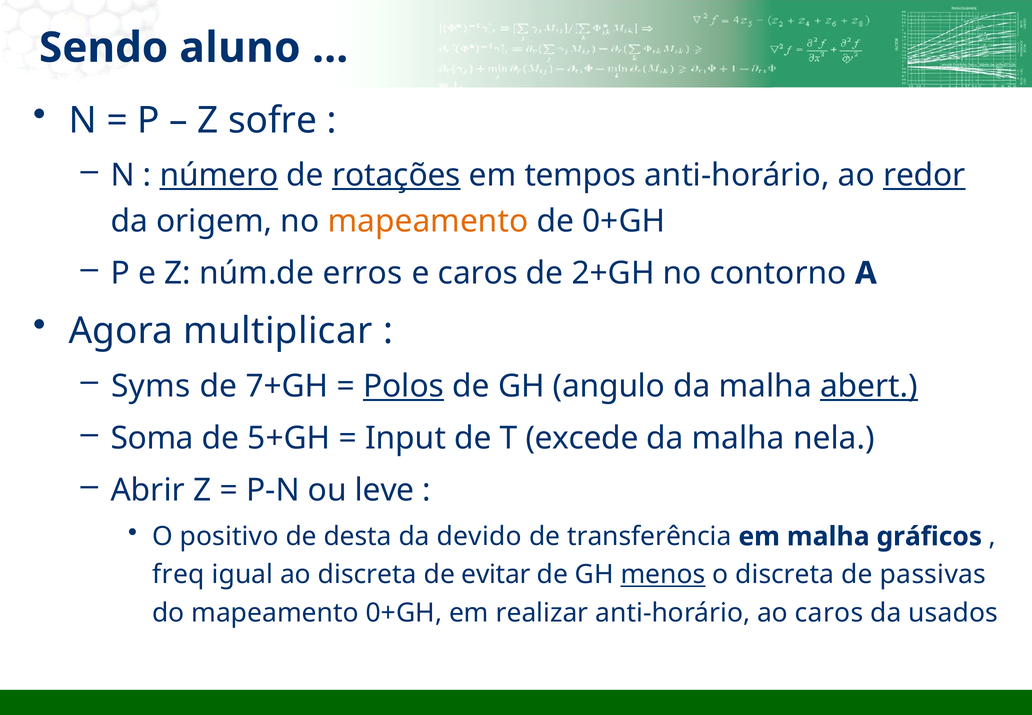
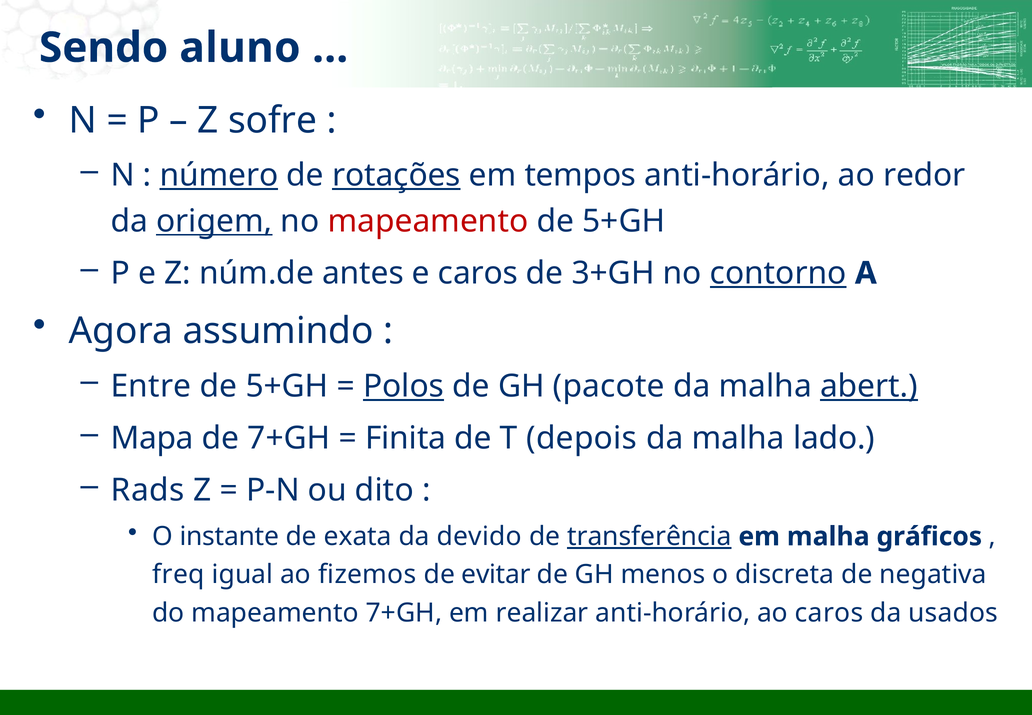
redor underline: present -> none (924, 175)
origem underline: none -> present (214, 221)
mapeamento colour: orange -> red (428, 221)
0+GH: 0+GH -> 5+GH (624, 221)
erros: erros -> antes (363, 273)
2+GH: 2+GH -> 3+GH (613, 273)
contorno underline: none -> present (778, 273)
multiplicar: multiplicar -> assumindo (278, 331)
Syms: Syms -> Entre (151, 386)
7+GH: 7+GH -> 5+GH (287, 386)
angulo: angulo -> pacote (609, 386)
Soma: Soma -> Mapa (152, 438)
de 5+GH: 5+GH -> 7+GH (289, 438)
Input: Input -> Finita (406, 438)
excede: excede -> depois (582, 438)
nela: nela -> lado (834, 438)
Abrir: Abrir -> Rads (148, 490)
leve: leve -> dito (384, 490)
positivo: positivo -> instante (229, 536)
desta: desta -> exata (358, 536)
transferência underline: none -> present (649, 536)
ao discreta: discreta -> fizemos (367, 574)
menos underline: present -> none (663, 574)
passivas: passivas -> negativa (933, 574)
mapeamento 0+GH: 0+GH -> 7+GH (404, 612)
